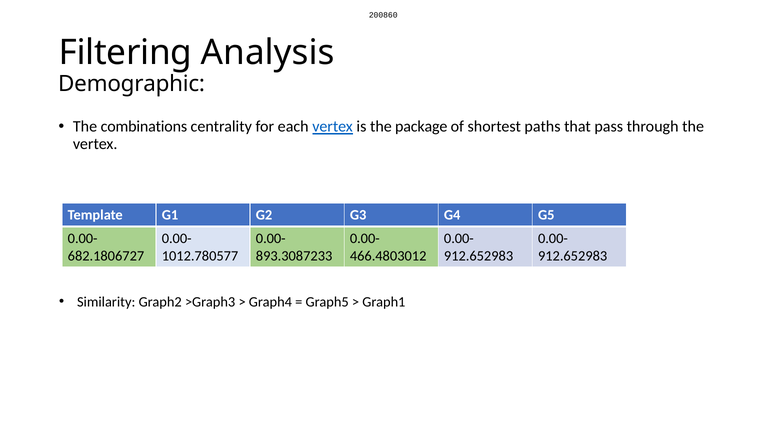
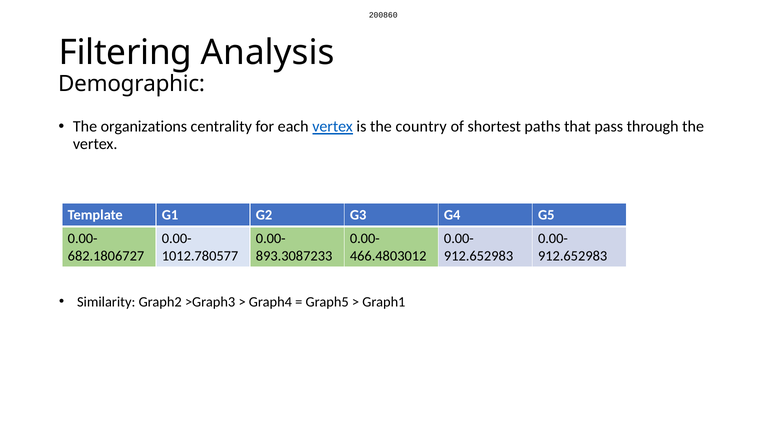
combinations: combinations -> organizations (144, 127)
package: package -> country (421, 127)
